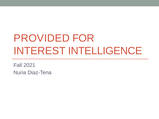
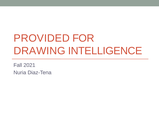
INTEREST: INTEREST -> DRAWING (39, 51)
